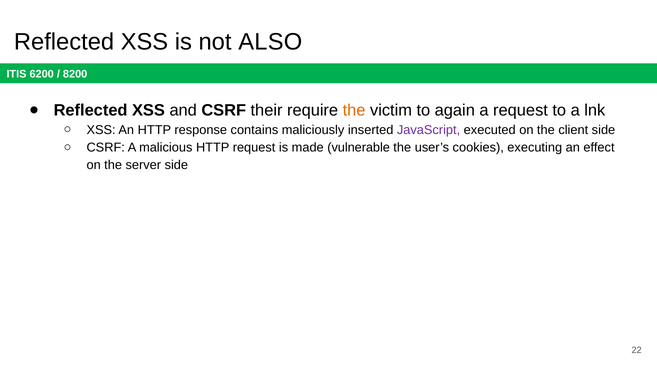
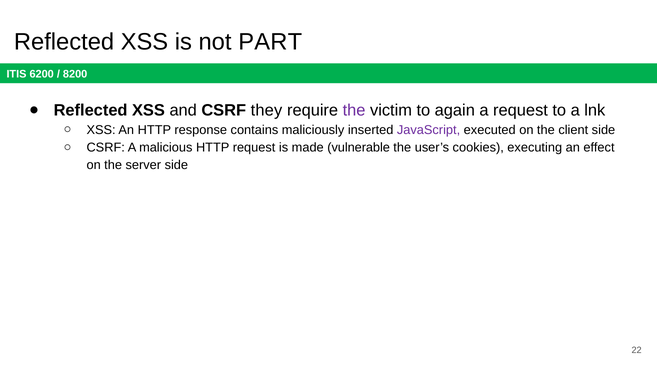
ALSO: ALSO -> PART (270, 42)
their: their -> they (266, 110)
the colour: orange -> purple (354, 110)
